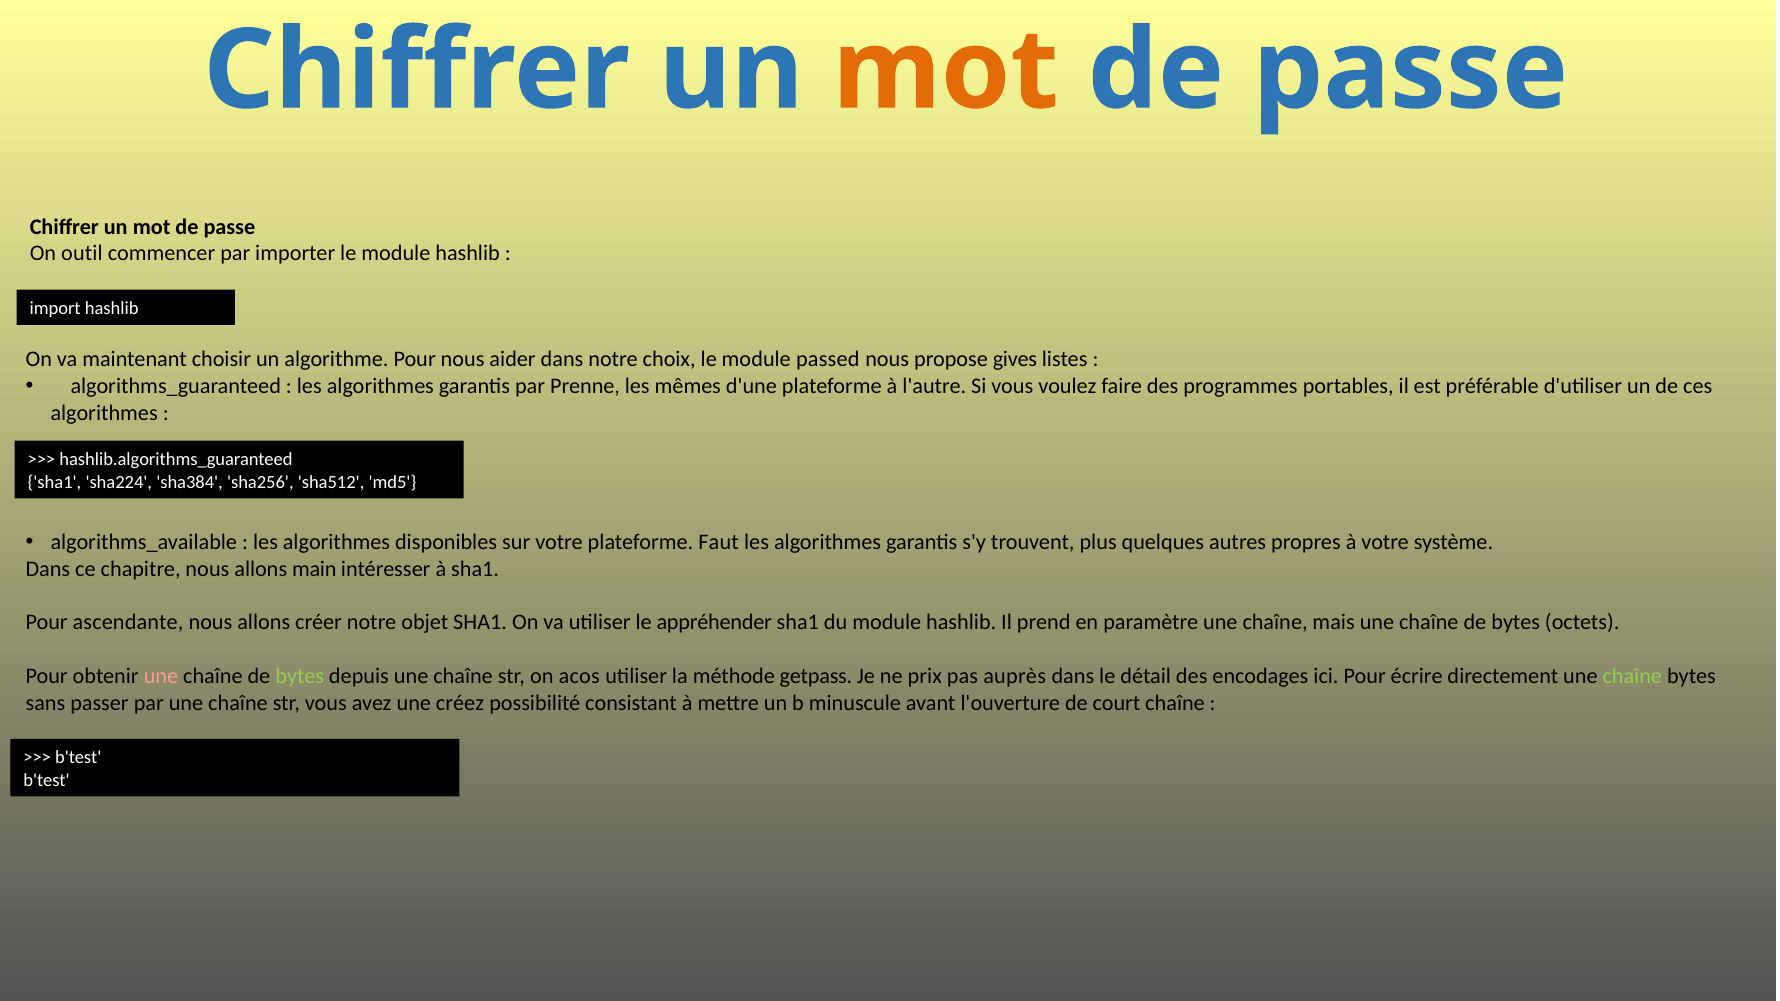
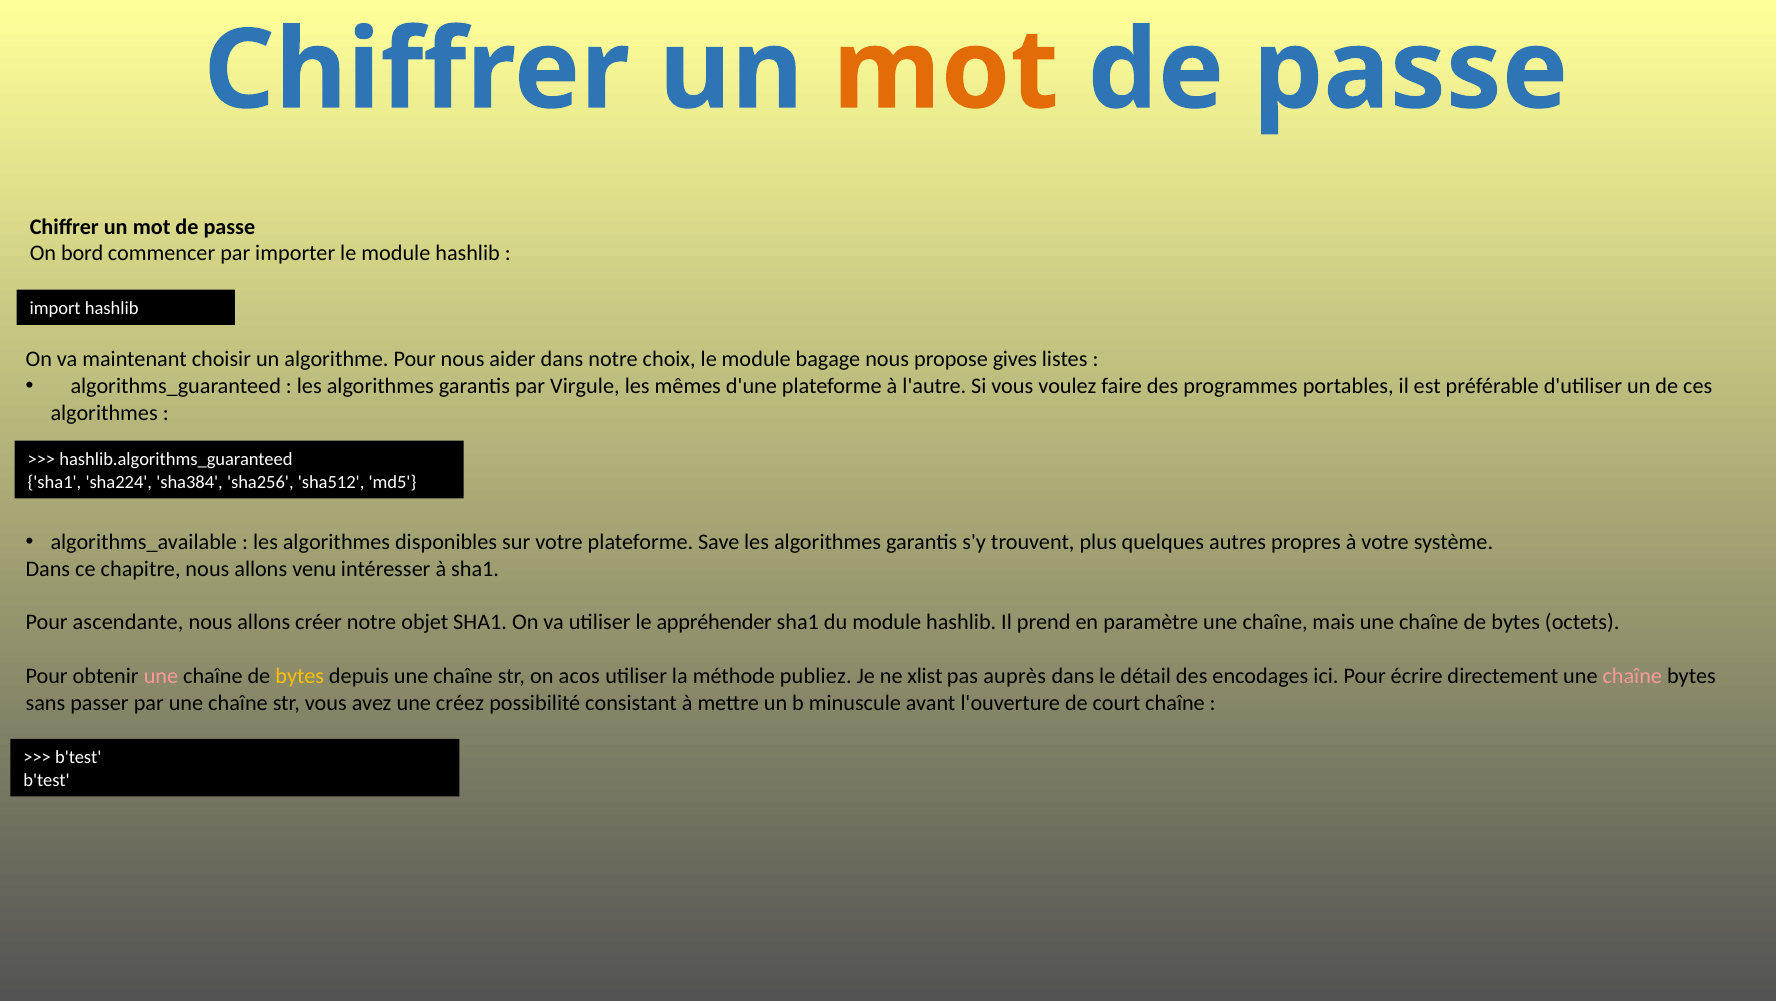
outil: outil -> bord (82, 254)
passed: passed -> bagage (828, 360)
Prenne: Prenne -> Virgule (585, 386)
Faut: Faut -> Save (719, 543)
main: main -> venu (314, 569)
bytes colour: light green -> yellow (300, 676)
getpass: getpass -> publiez (816, 676)
prix: prix -> xlist (925, 676)
chaîne colour: light green -> pink (1632, 676)
